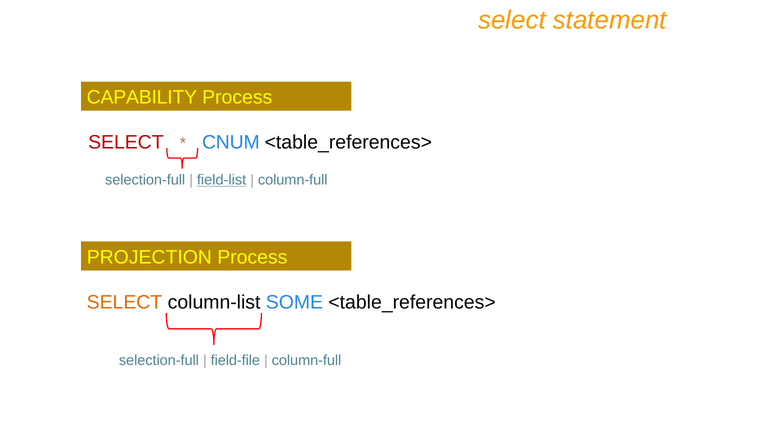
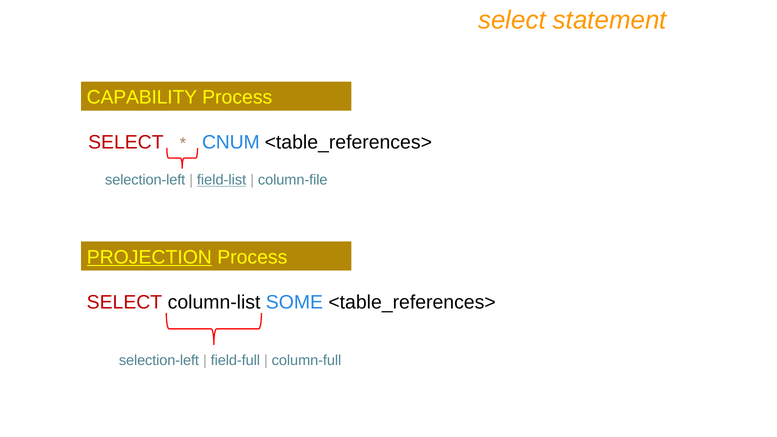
selection-full: selection-full -> selection-left (145, 180)
column-full: column-full -> column-file (293, 180)
PROJECTION underline: none -> present (149, 257)
SELECT colour: orange -> red (124, 302)
selection-full: selection-full -> selection-left (159, 360)
field-file: field-file -> field-full (235, 360)
